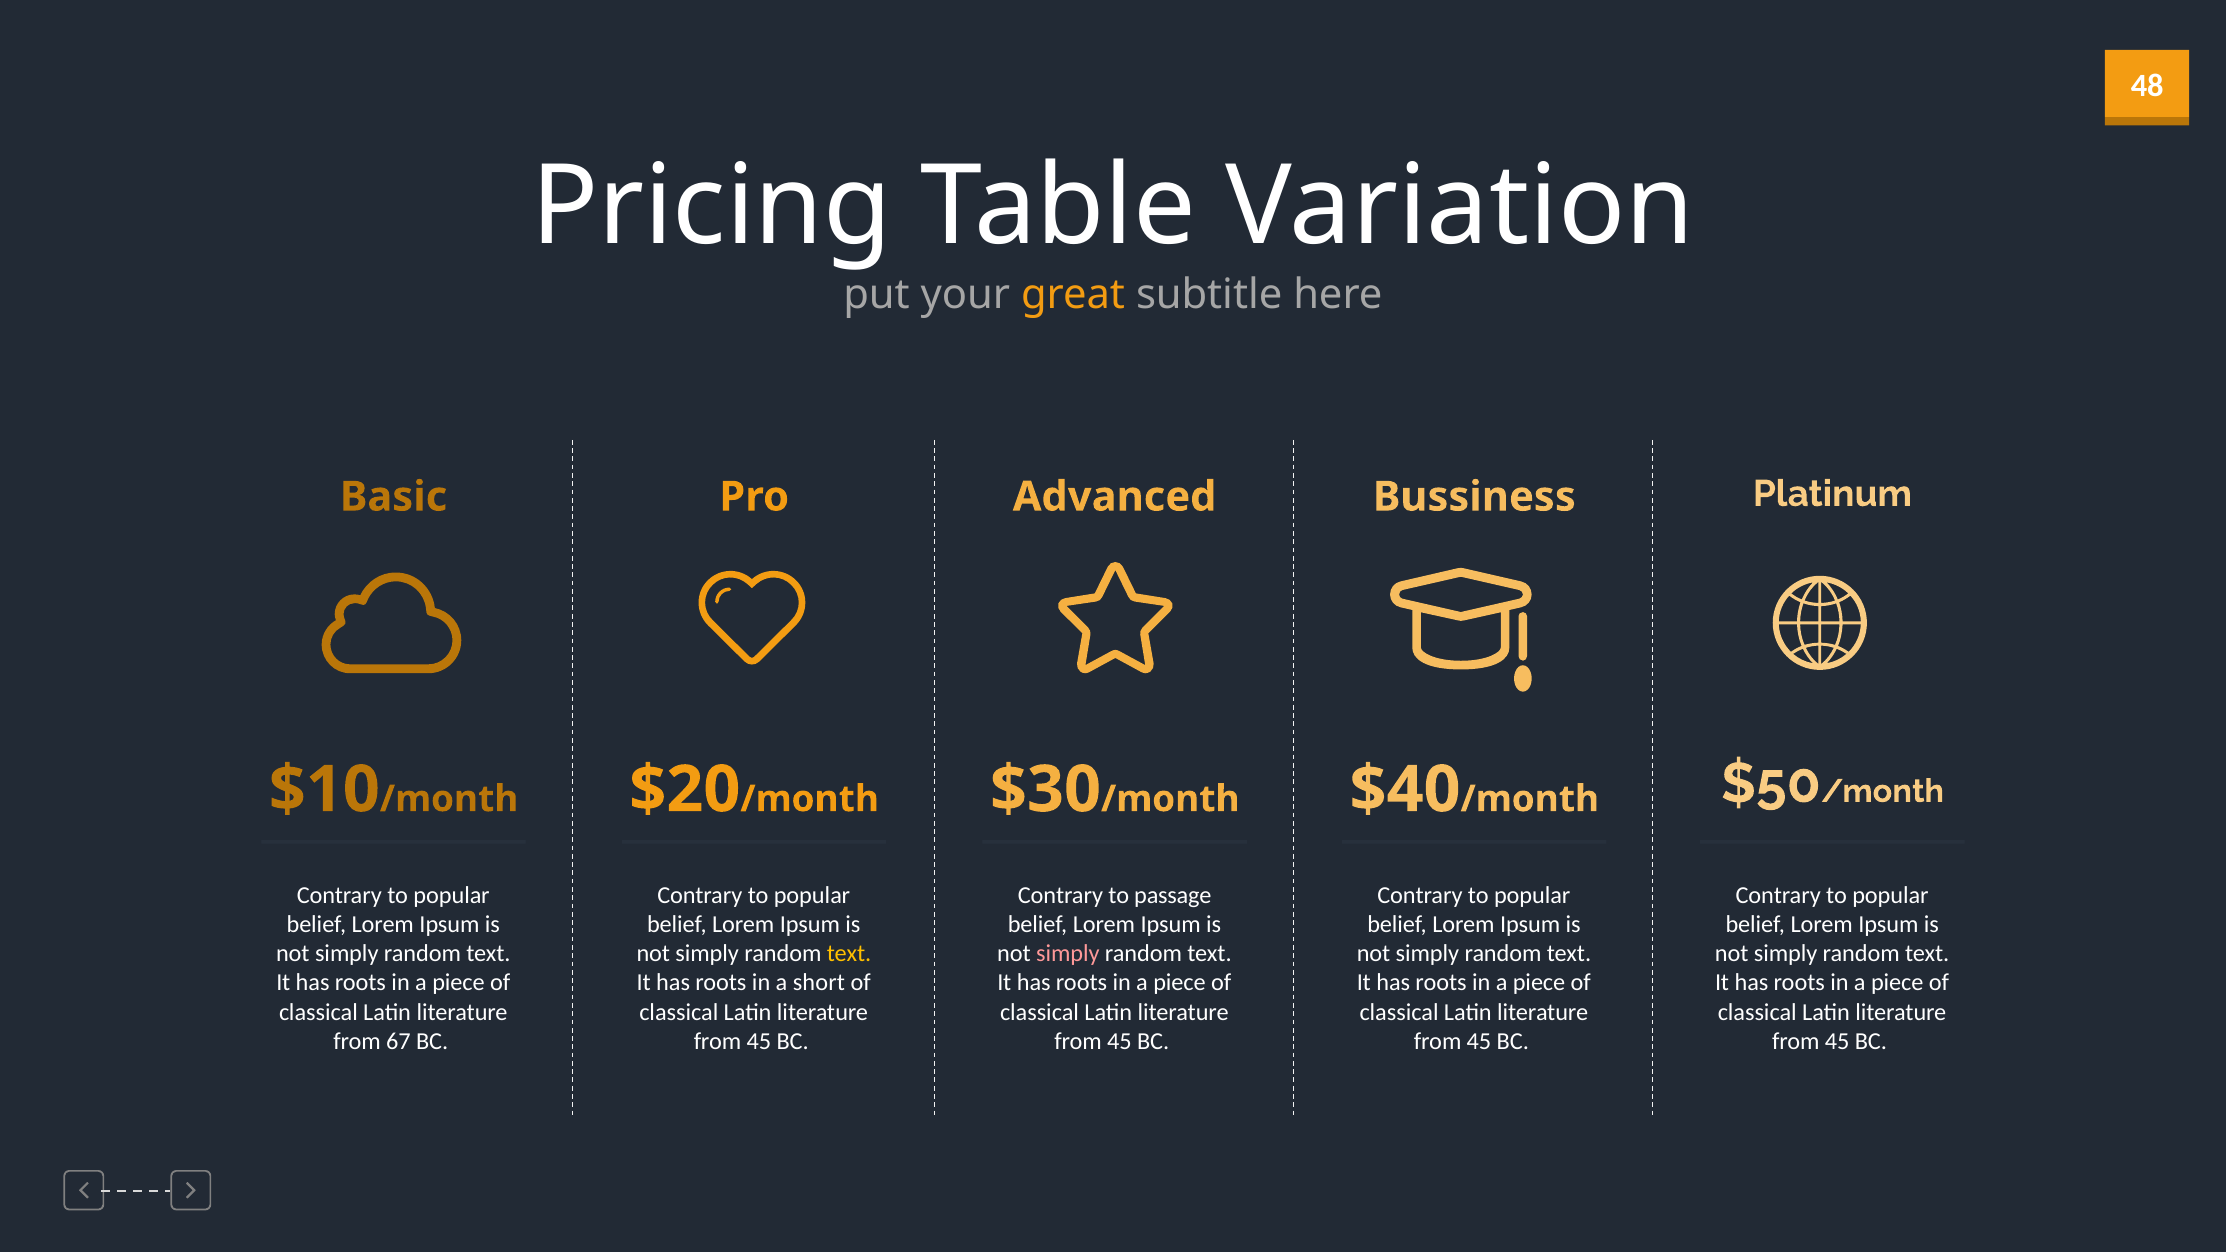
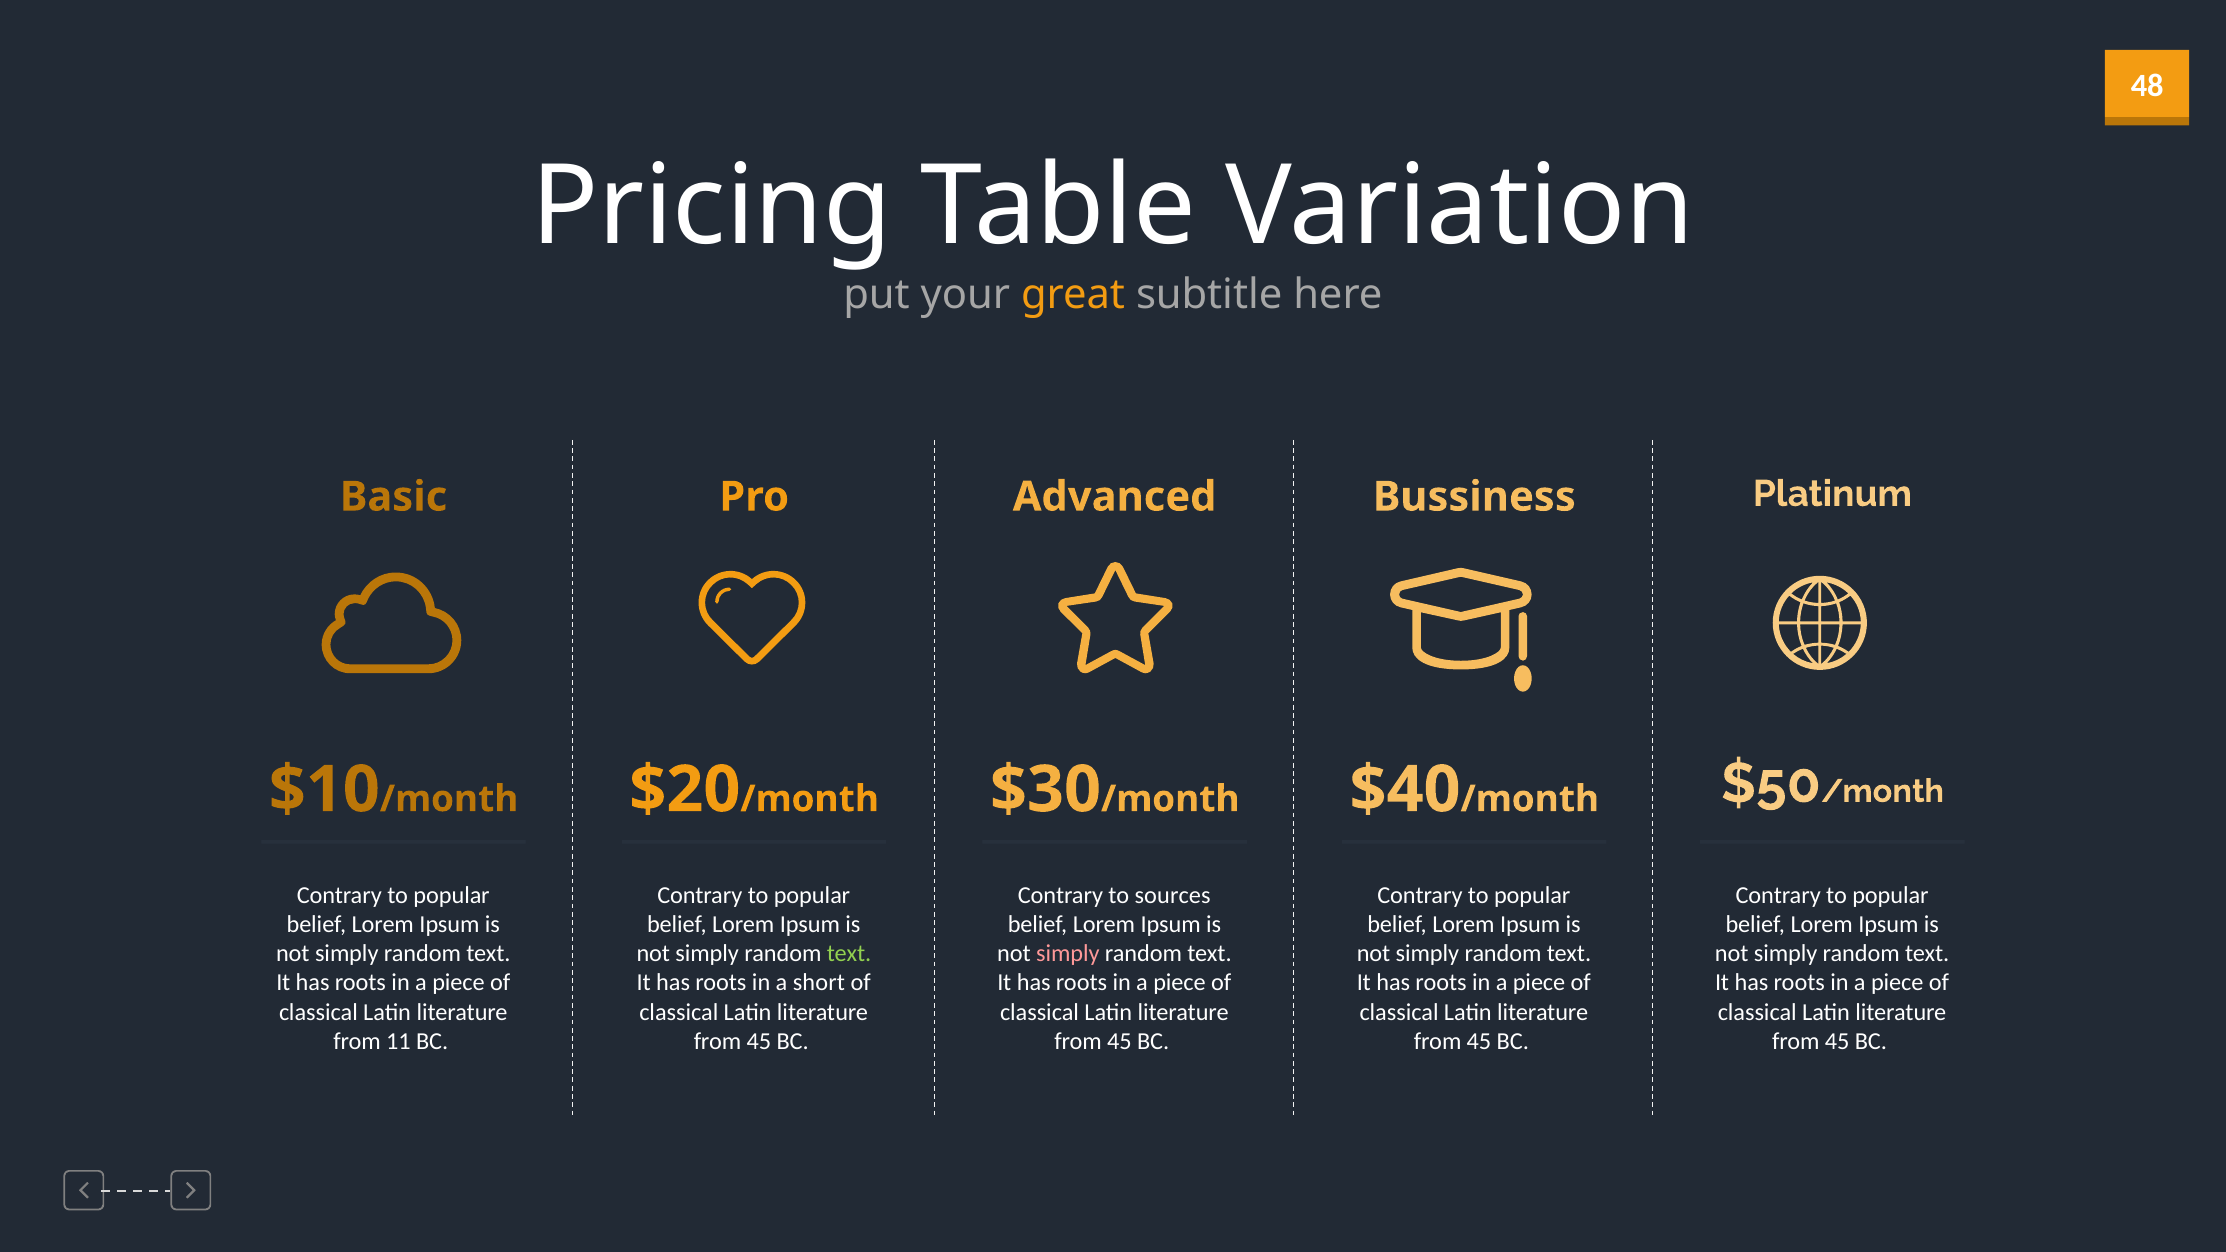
passage: passage -> sources (1173, 895)
text colour: yellow -> light green (849, 954)
67: 67 -> 11 (398, 1041)
